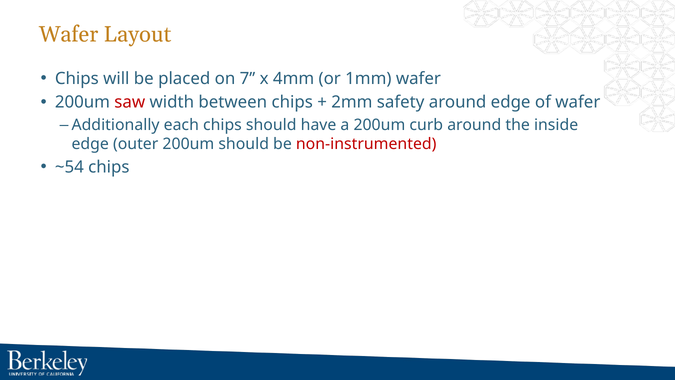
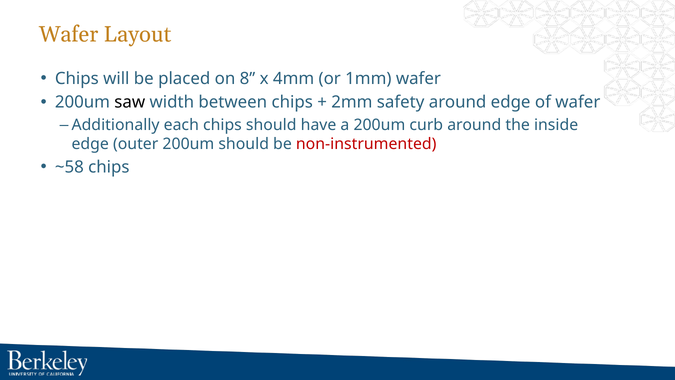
7: 7 -> 8 (247, 79)
saw colour: red -> black (130, 102)
~54: ~54 -> ~58 (69, 167)
